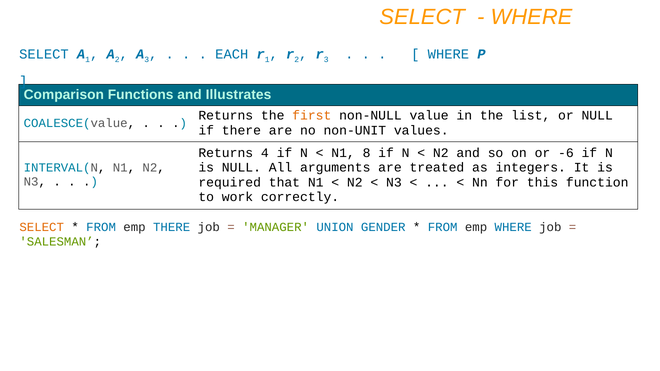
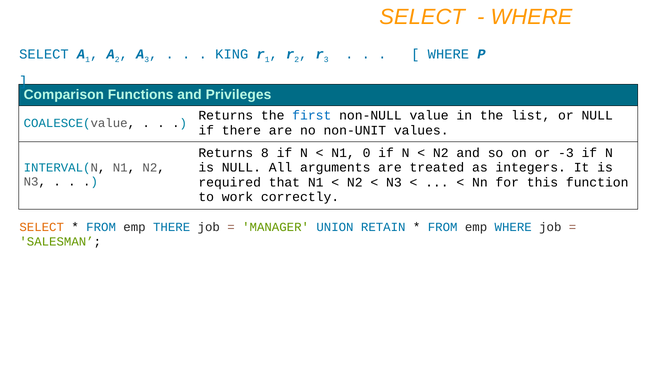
EACH: EACH -> KING (232, 54)
Illustrates: Illustrates -> Privileges (238, 95)
first colour: orange -> blue (312, 116)
4: 4 -> 8 (265, 153)
8: 8 -> 0 (367, 153)
-6: -6 -> -3 (566, 153)
GENDER: GENDER -> RETAIN (383, 227)
